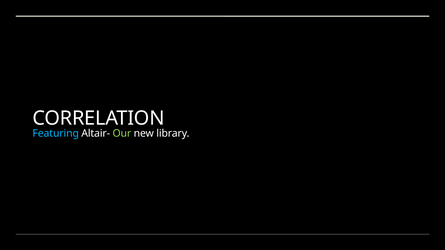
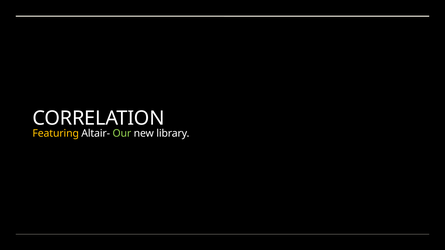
Featuring colour: light blue -> yellow (56, 133)
